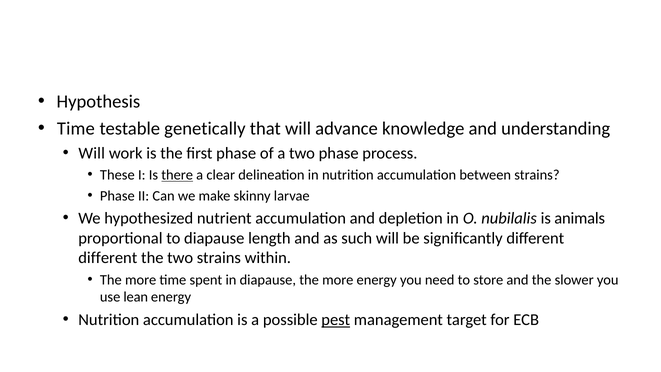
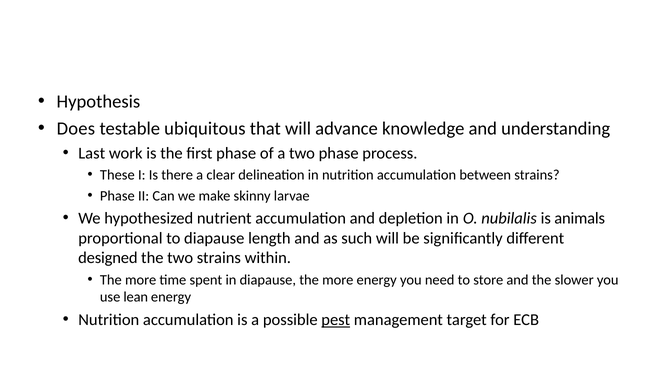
Time: Time -> Does (76, 128)
genetically: genetically -> ubiquitous (205, 128)
Will: Will -> Last (92, 153)
there underline: present -> none (177, 175)
different: different -> designed (108, 258)
